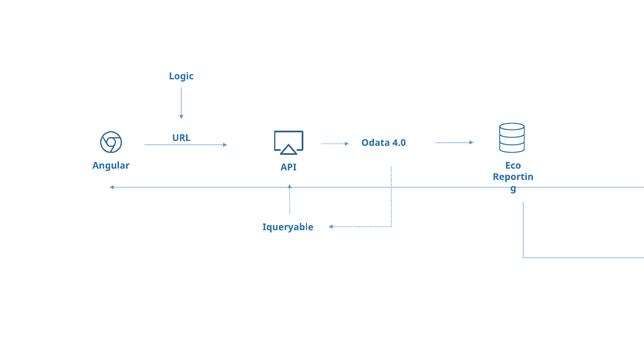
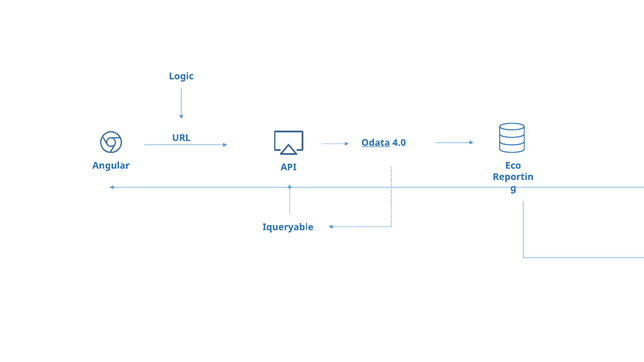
Odata underline: none -> present (376, 143)
